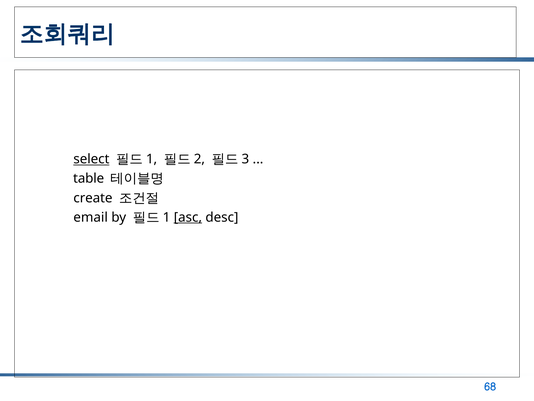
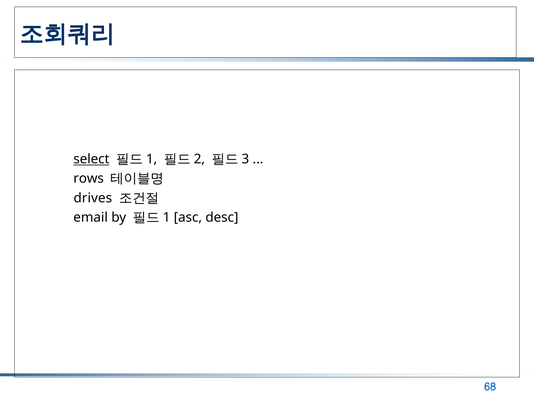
table: table -> rows (89, 178)
create: create -> drives (93, 198)
asc underline: present -> none (188, 217)
